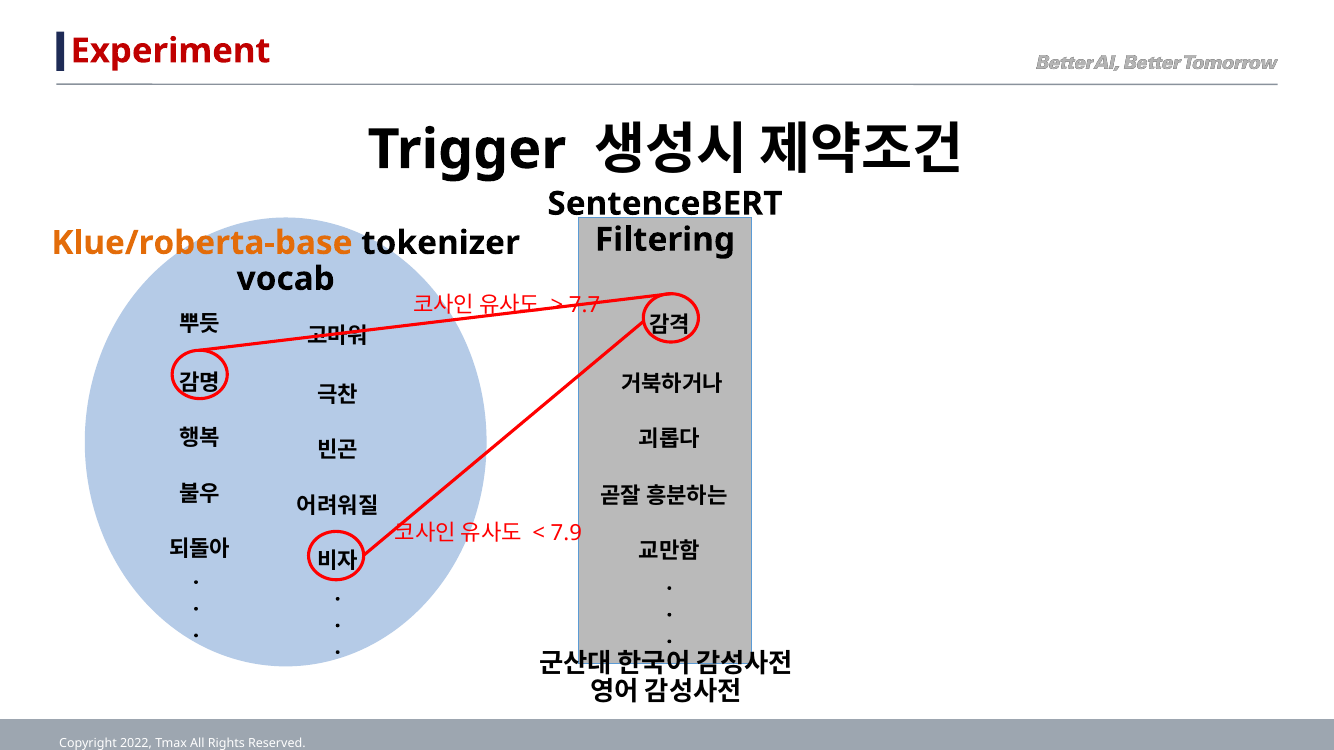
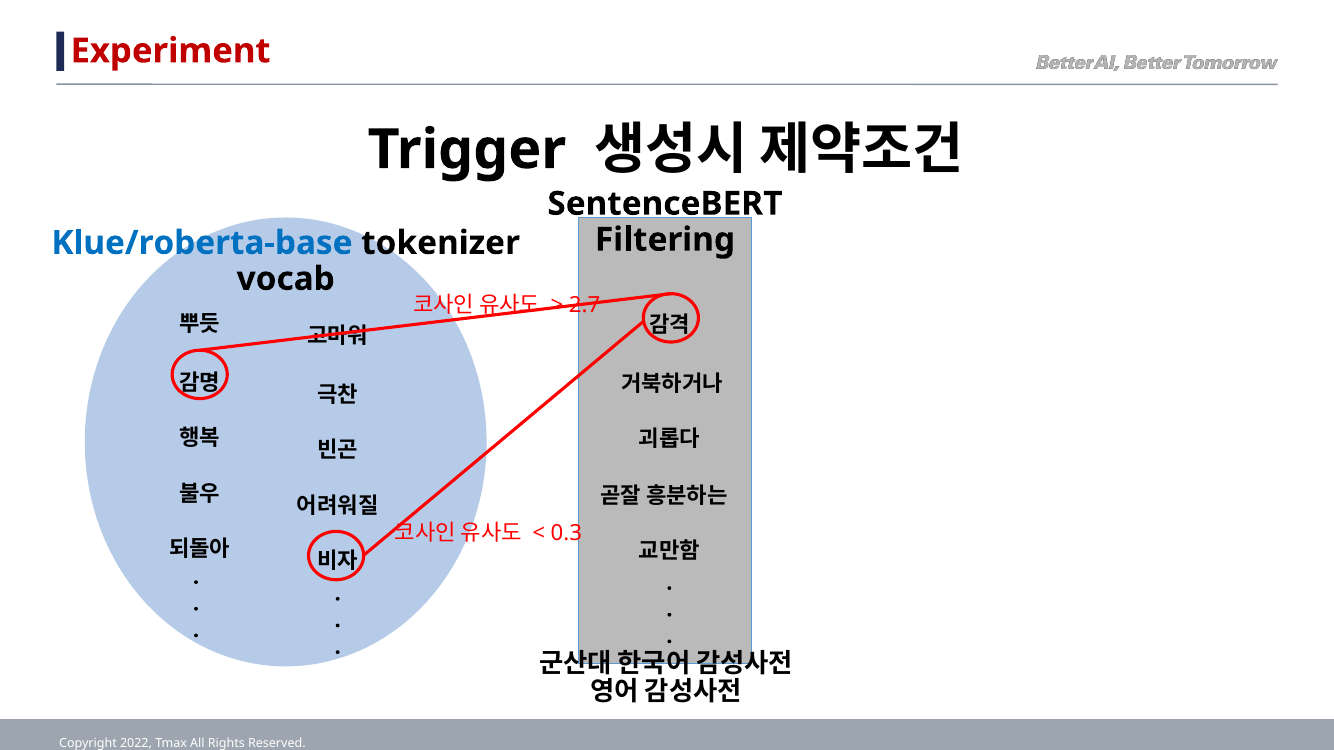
Klue/roberta-base colour: orange -> blue (202, 243)
7.7: 7.7 -> 2.7 (585, 305)
7.9: 7.9 -> 0.3 (566, 534)
